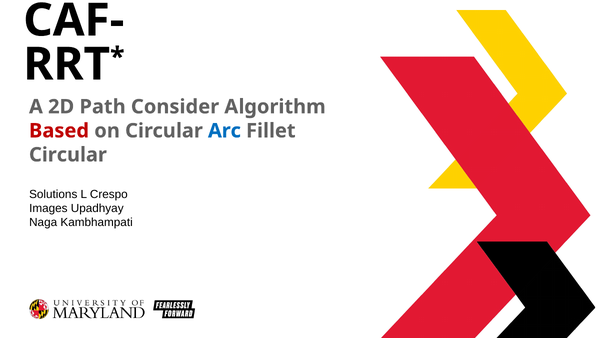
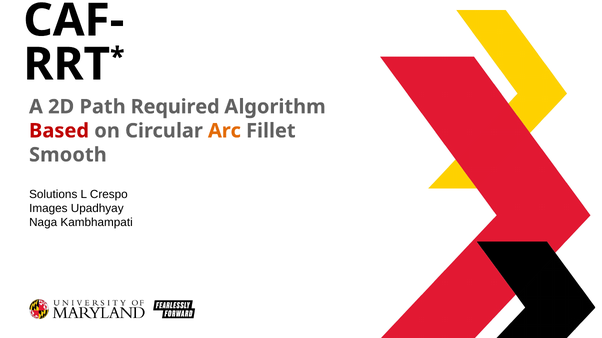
Consider: Consider -> Required (175, 107)
Arc colour: blue -> orange (224, 131)
Circular: Circular -> Smooth (68, 155)
